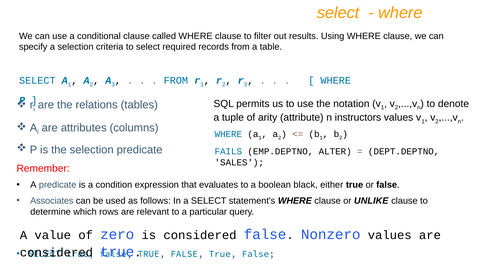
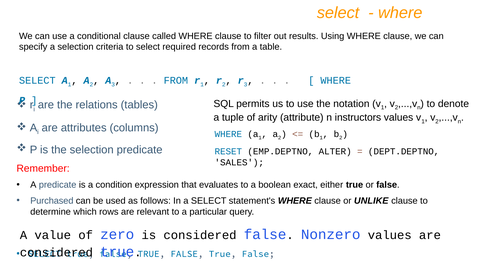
FAILS: FAILS -> RESET (228, 152)
black: black -> exact (306, 185)
Associates: Associates -> Purchased (52, 201)
